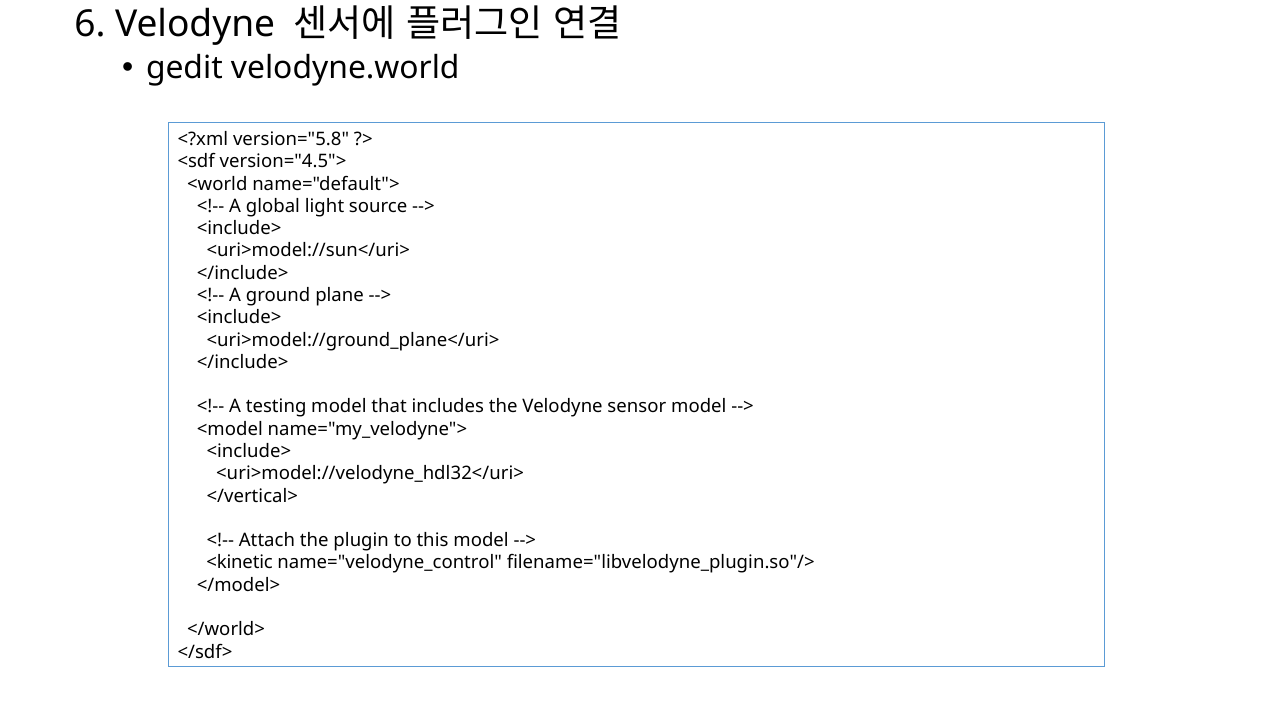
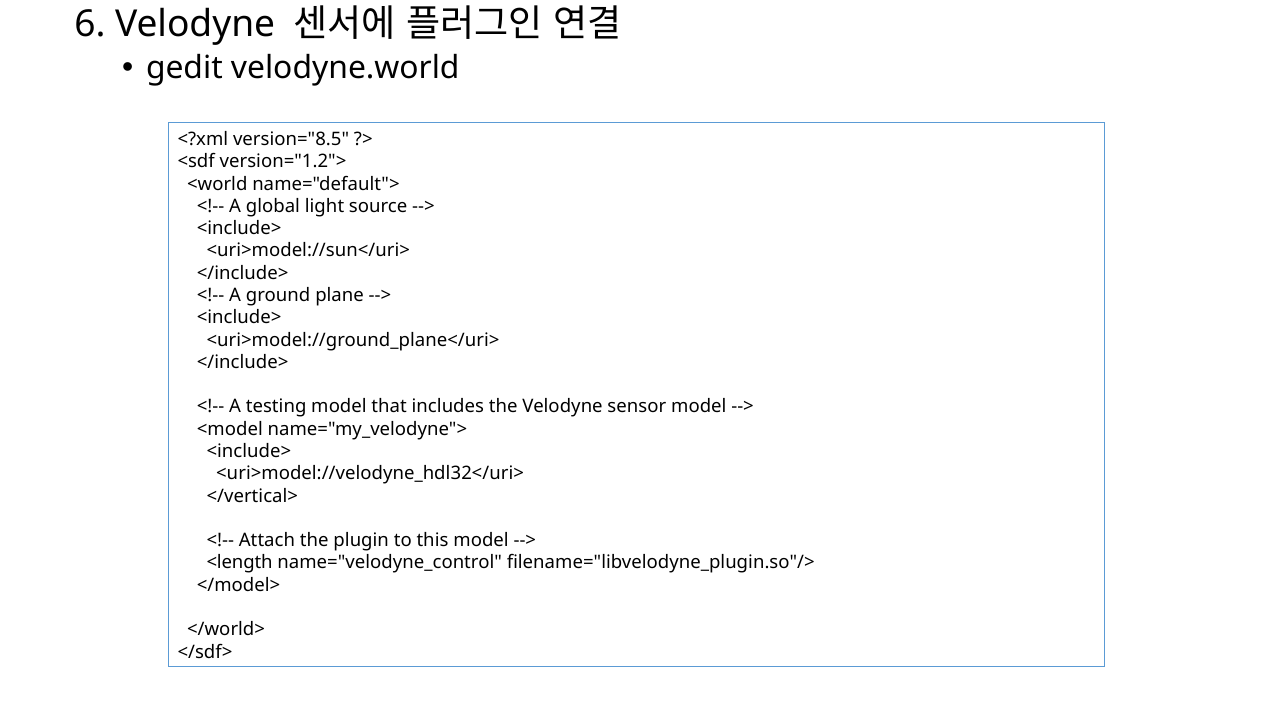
version="5.8: version="5.8 -> version="8.5 (291, 139)
version="4.5">: version="4.5"> -> version="1.2"> (283, 162)
<kinetic: <kinetic -> <length (240, 563)
